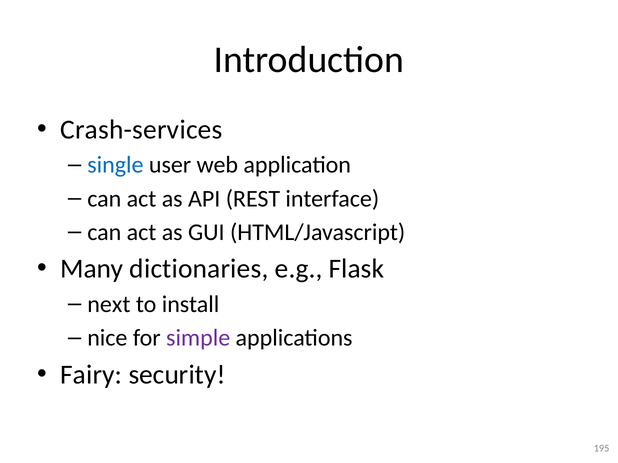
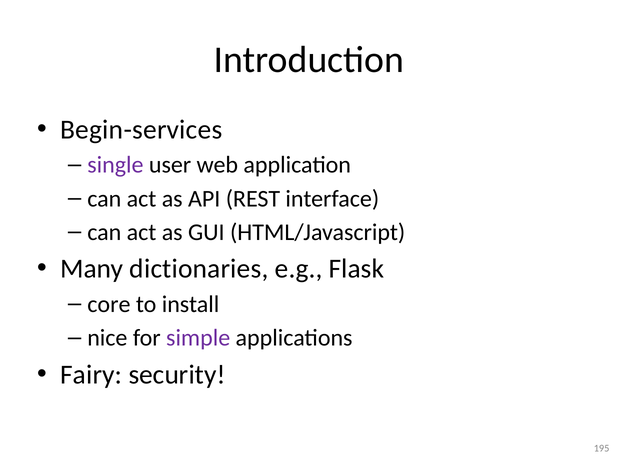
Crash-services: Crash-services -> Begin-services (141, 130)
single colour: blue -> purple (115, 165)
next: next -> core (109, 305)
